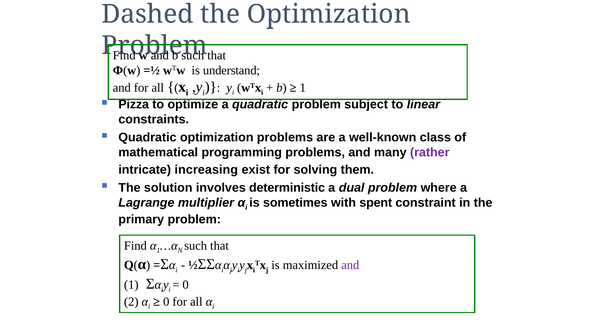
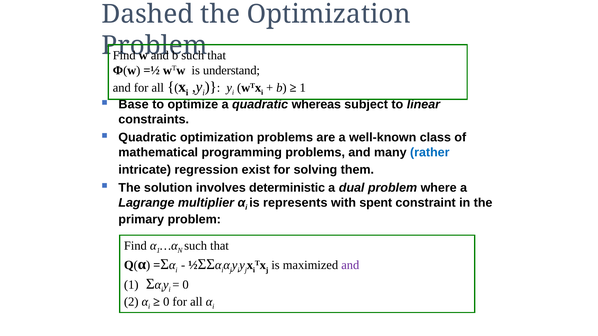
Pizza: Pizza -> Base (134, 105)
quadratic problem: problem -> whereas (316, 105)
rather colour: purple -> blue (430, 152)
increasing: increasing -> regression (206, 170)
sometimes: sometimes -> represents (295, 203)
